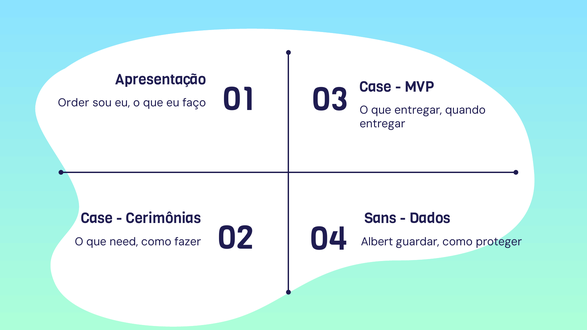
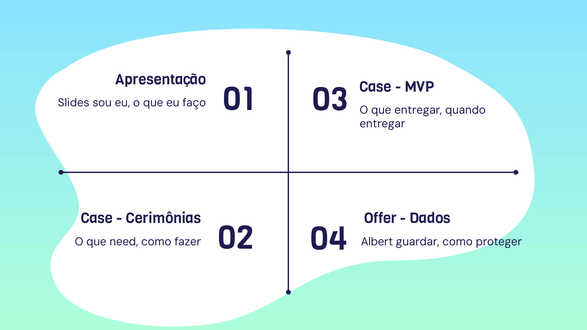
Order: Order -> Slides (74, 103)
Sans: Sans -> Offer (381, 219)
